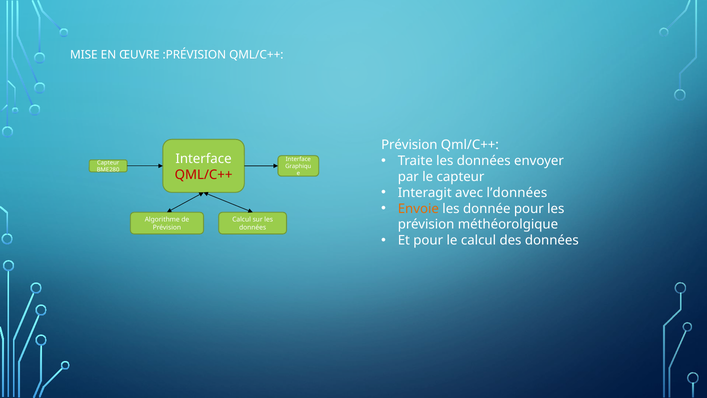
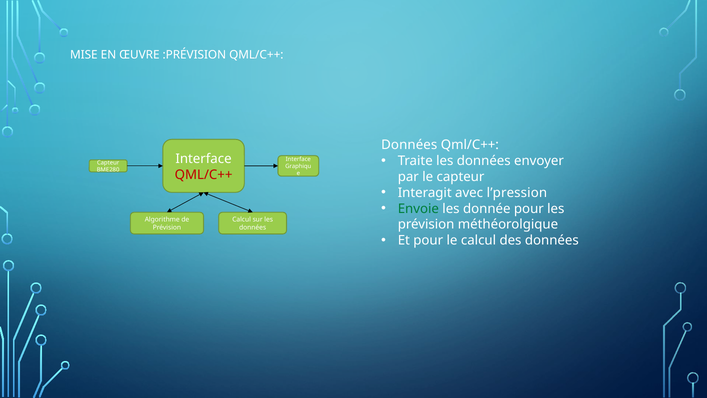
Prévision: Prévision -> Données (409, 145)
l’données: l’données -> l’pression (517, 193)
Envoie colour: orange -> green (418, 208)
